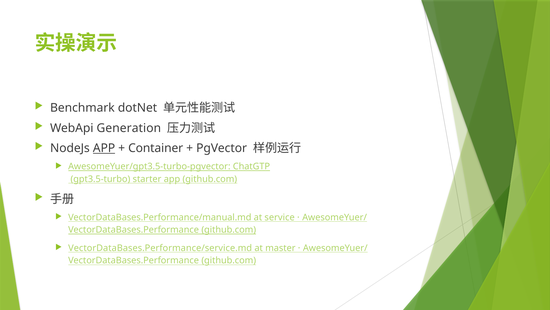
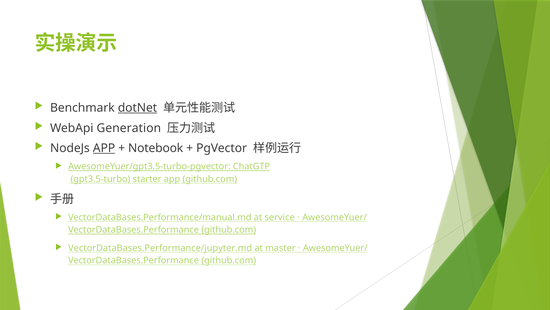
dotNet underline: none -> present (137, 108)
Container: Container -> Notebook (156, 148)
VectorDataBases.Performance/service.md: VectorDataBases.Performance/service.md -> VectorDataBases.Performance/jupyter.md (160, 248)
